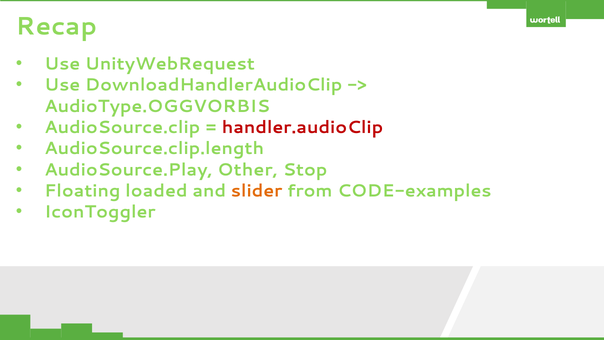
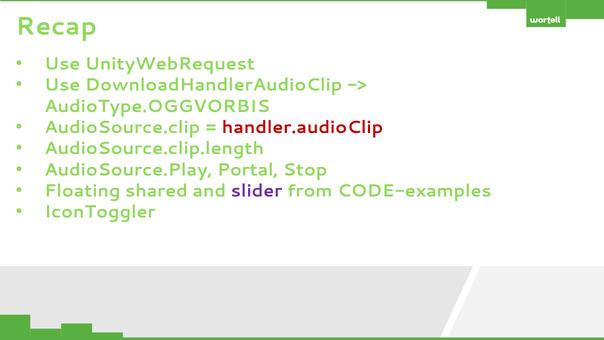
Other: Other -> Portal (248, 170)
loaded: loaded -> shared (156, 191)
slider colour: orange -> purple (257, 191)
